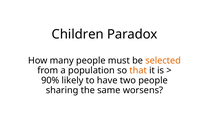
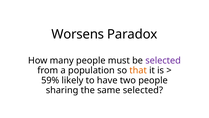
Children: Children -> Worsens (78, 34)
selected colour: orange -> purple (163, 60)
90%: 90% -> 59% (50, 80)
same worsens: worsens -> selected (143, 90)
